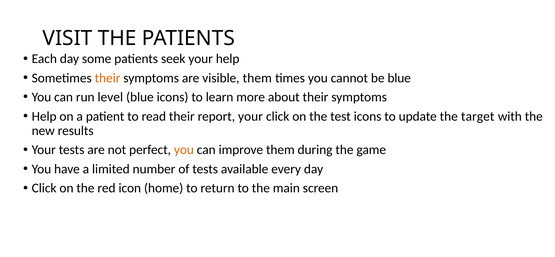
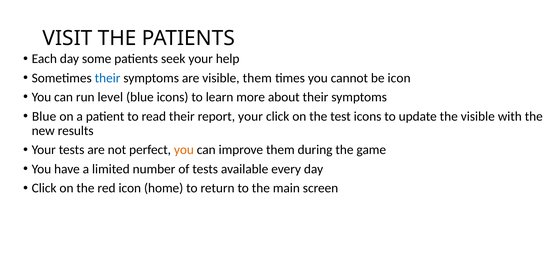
their colour: orange -> blue (108, 78)
be blue: blue -> icon (399, 78)
Help: Help -> Blue (44, 116)
the target: target -> visible (478, 116)
